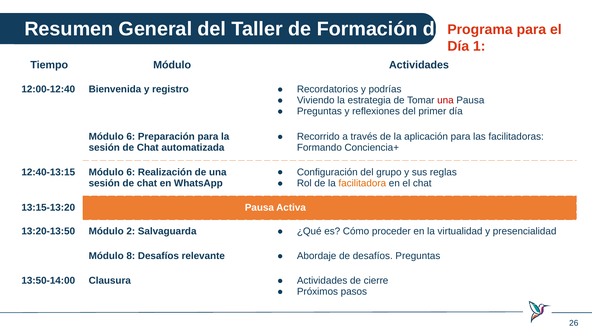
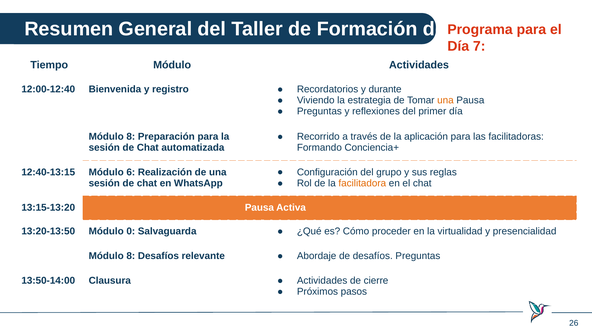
1: 1 -> 7 (479, 46)
podrías: podrías -> durante (385, 89)
una colour: red -> orange (445, 100)
6: 6 -> 8 (131, 137)
2: 2 -> 0 (131, 231)
